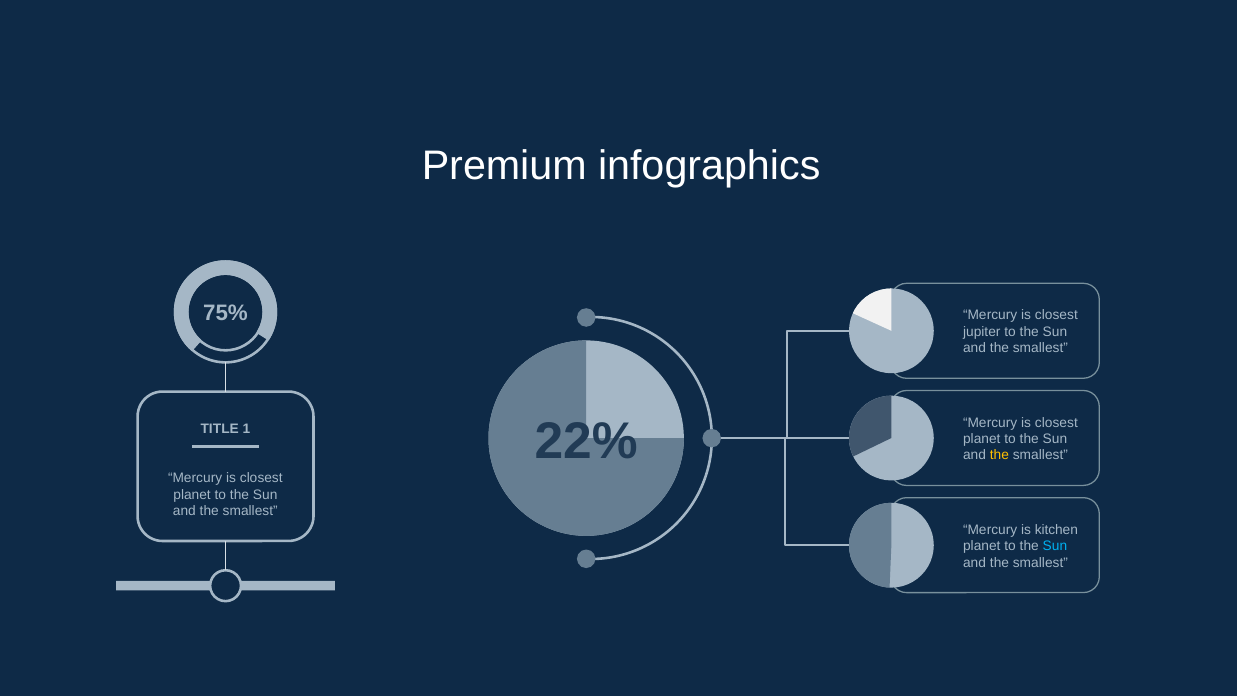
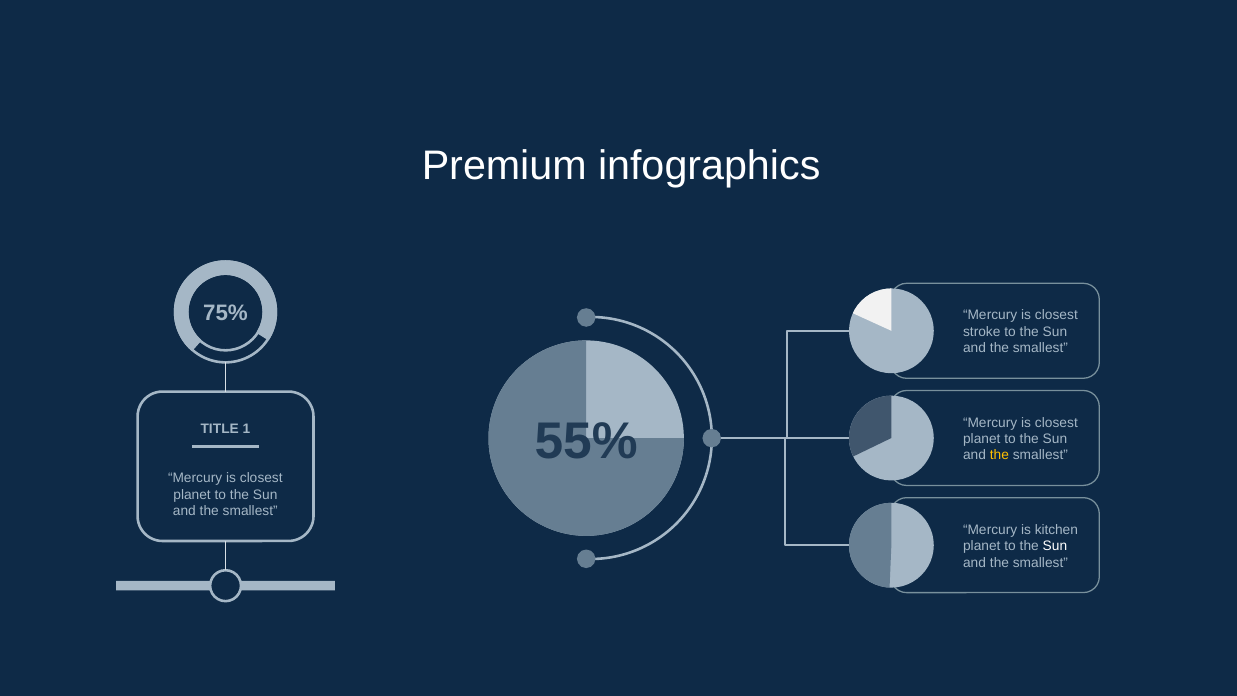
jupiter: jupiter -> stroke (982, 332)
22%: 22% -> 55% (586, 442)
Sun colour: light blue -> white (1055, 546)
